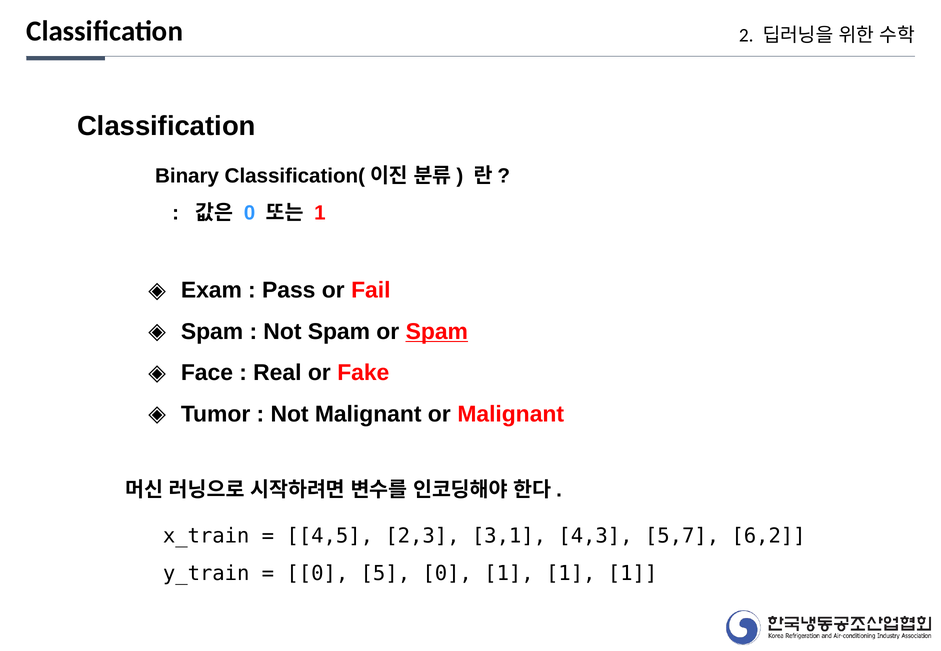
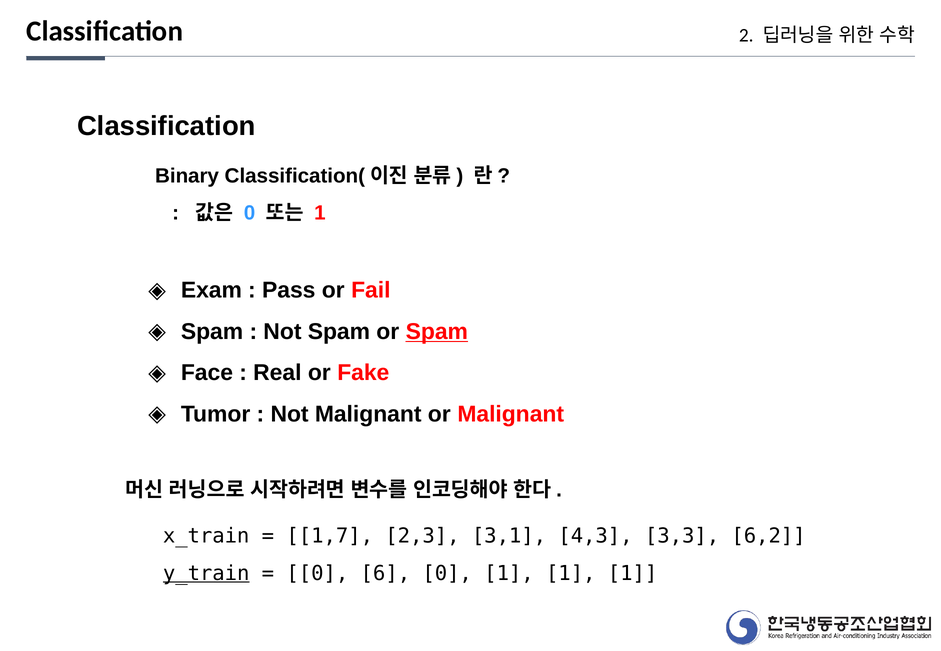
4,5: 4,5 -> 1,7 (330, 536)
5,7: 5,7 -> 3,3 (682, 536)
y_train underline: none -> present (206, 574)
5: 5 -> 6 (385, 574)
